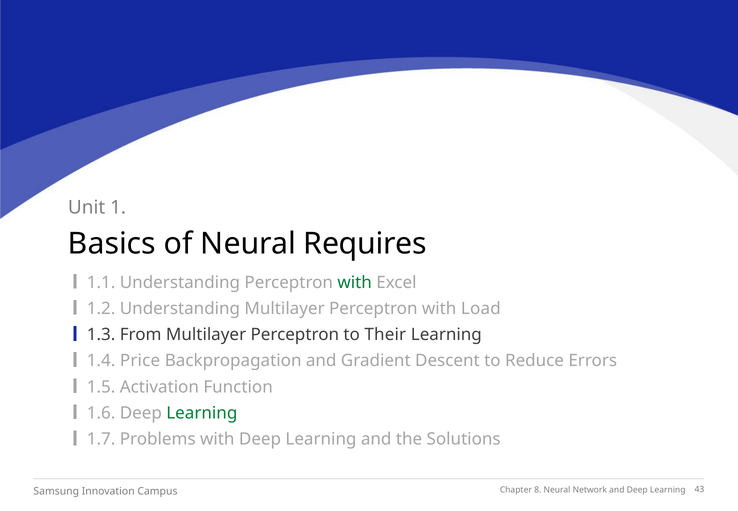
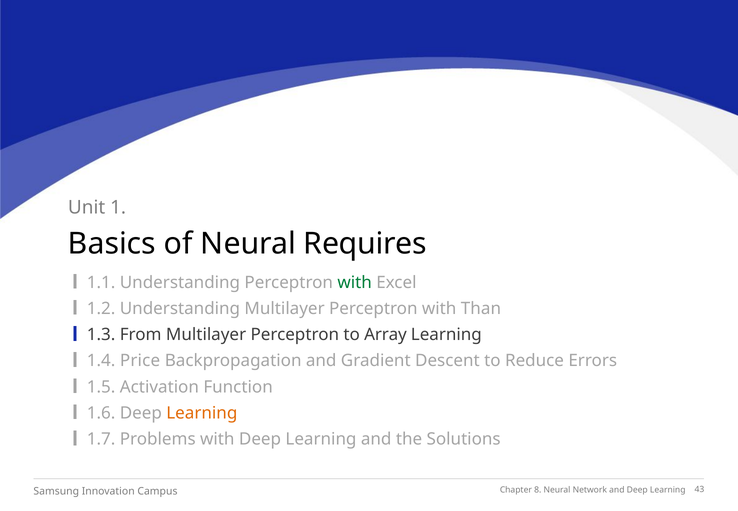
Load: Load -> Than (481, 309)
Their: Their -> Array (385, 335)
Learning colour: green -> orange (202, 413)
